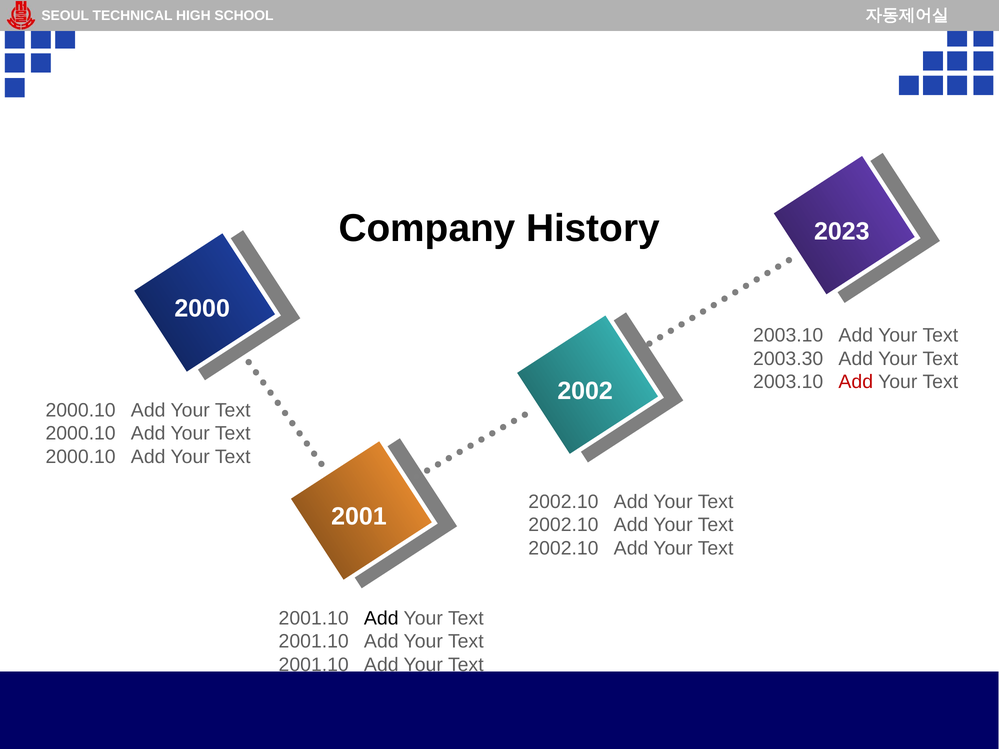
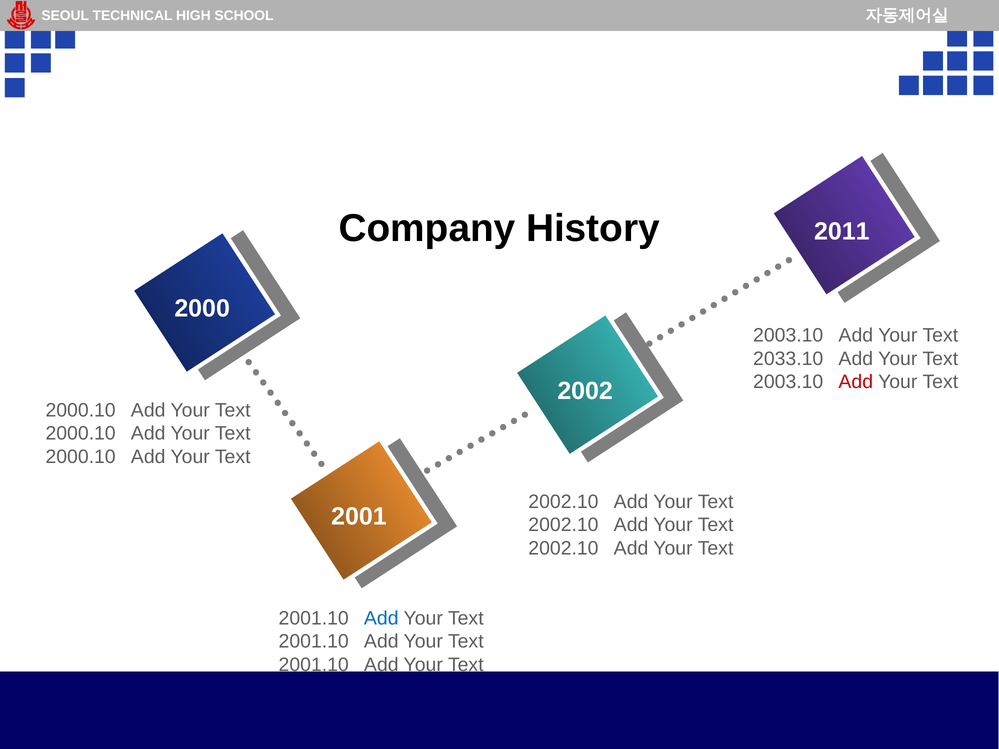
2023: 2023 -> 2011 (842, 231)
2003.30: 2003.30 -> 2033.10 (788, 359)
Add colour: black -> blue (381, 618)
